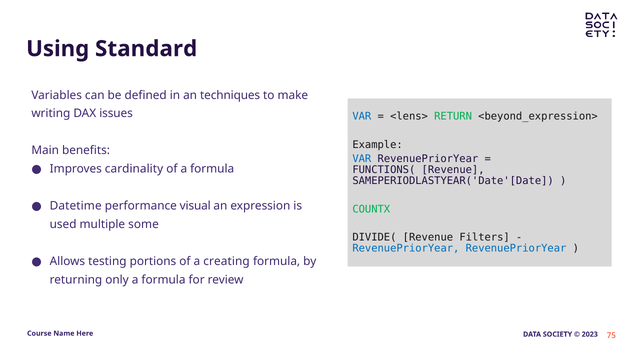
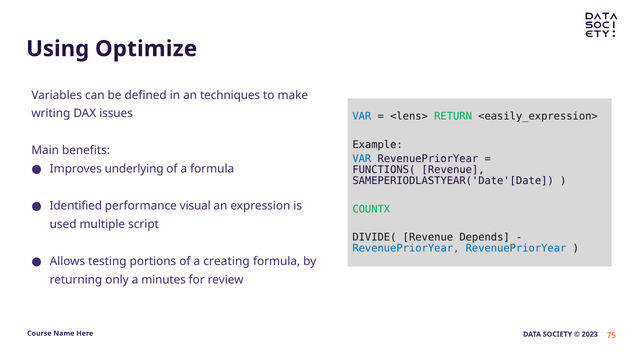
Standard: Standard -> Optimize (146, 49)
<beyond_expression>: <beyond_expression> -> <easily_expression> (538, 116)
cardinality: cardinality -> underlying (134, 169)
Datetime: Datetime -> Identified (76, 206)
some: some -> script (144, 224)
Filters: Filters -> Depends (485, 237)
only a formula: formula -> minutes (164, 279)
